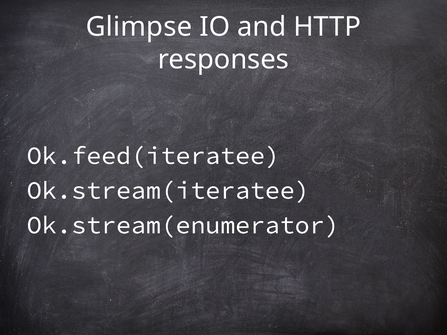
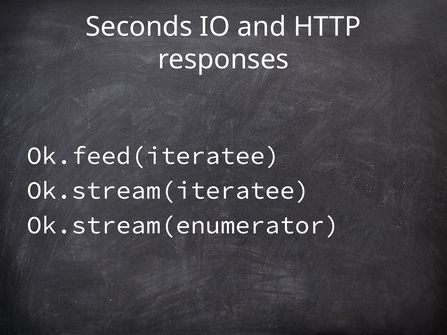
Glimpse: Glimpse -> Seconds (139, 27)
